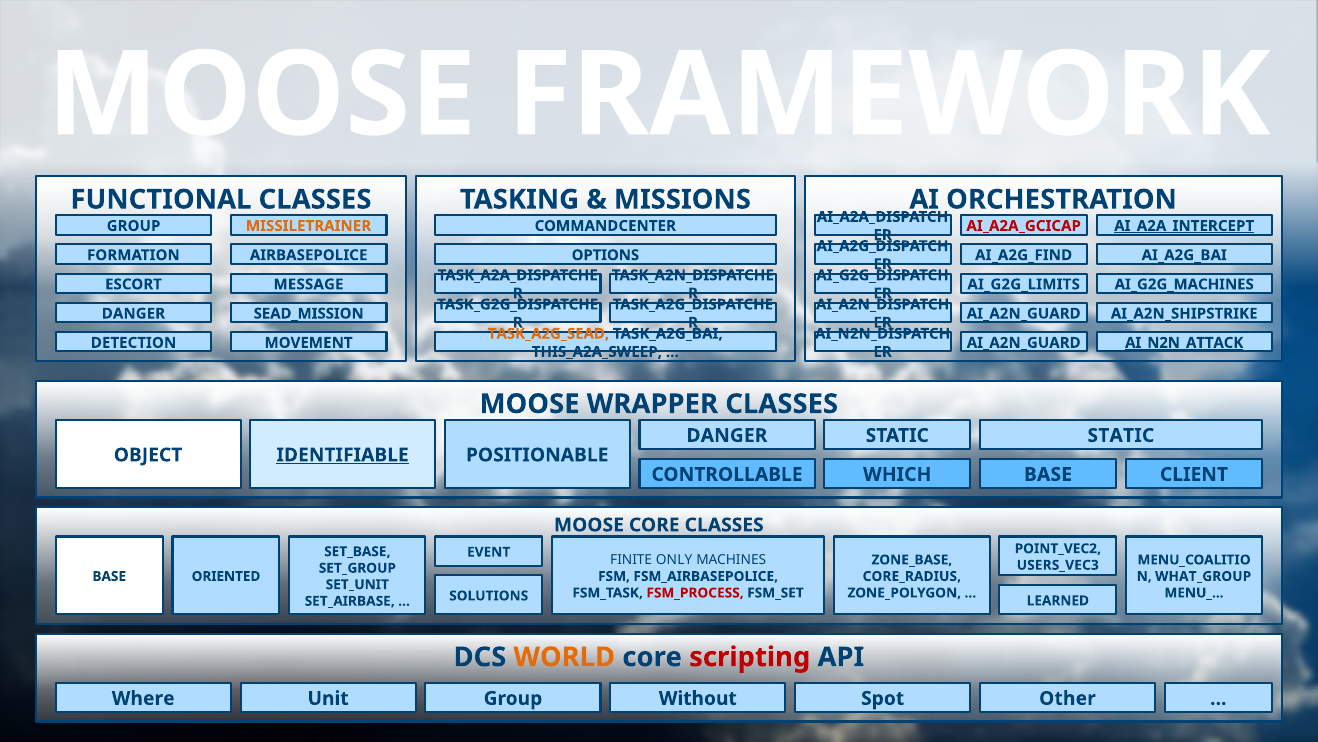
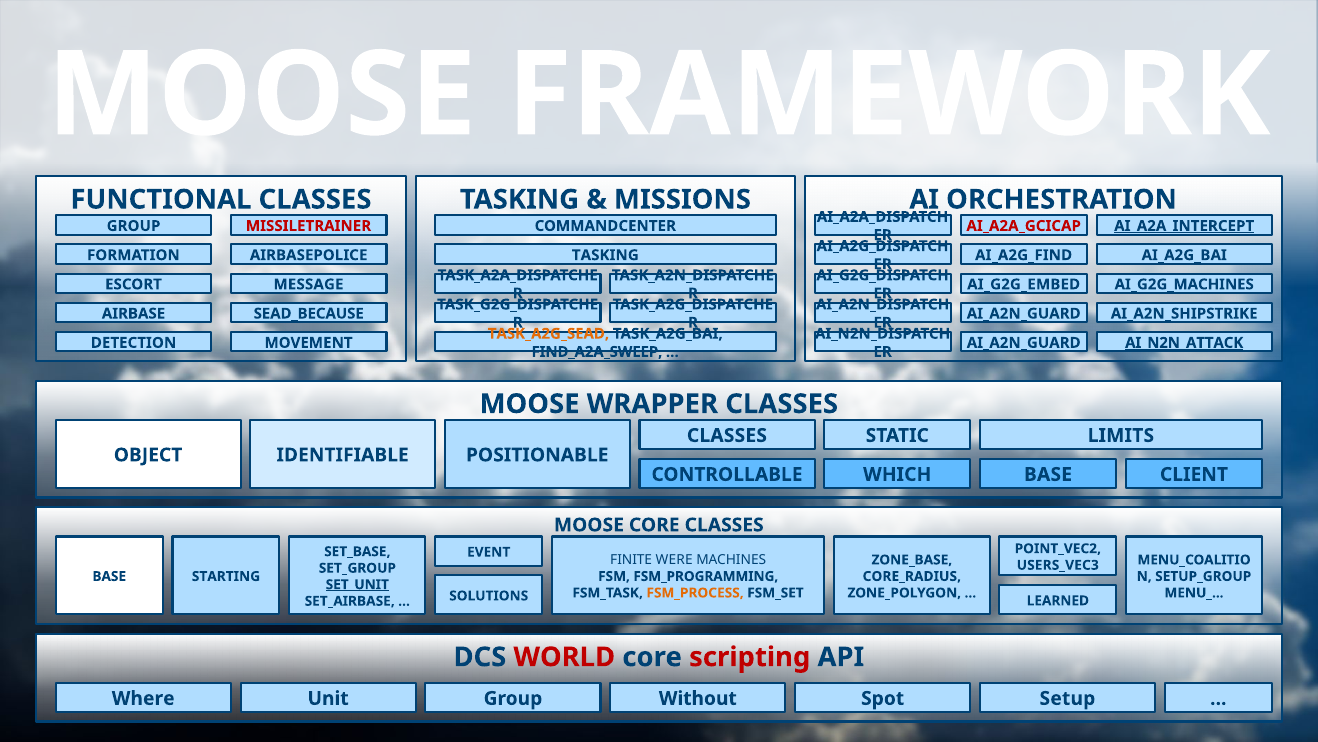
MISSILETRAINER colour: orange -> red (309, 226)
OPTIONS: OPTIONS -> TASKING (605, 255)
AI_G2G_LIMITS: AI_G2G_LIMITS -> AI_G2G_EMBED (1024, 284)
DANGER: DANGER -> AIRBASE (133, 313)
SEAD_MISSION: SEAD_MISSION -> SEAD_BECAUSE (309, 313)
THIS_A2A_SWEEP: THIS_A2A_SWEEP -> FIND_A2A_SWEEP (597, 352)
DANGER: DANGER -> CLASSES (727, 435)
STATIC: STATIC -> LIMITS (1121, 435)
IDENTIFIABLE underline: present -> none (343, 455)
ONLY: ONLY -> WERE (674, 559)
ORIENTED: ORIENTED -> STARTING (226, 576)
FSM_AIRBASEPOLICE: FSM_AIRBASEPOLICE -> FSM_PROGRAMMING (706, 576)
WHAT_GROUP: WHAT_GROUP -> SETUP_GROUP (1203, 576)
SET_UNIT underline: none -> present (357, 584)
FSM_PROCESS colour: red -> orange (695, 592)
WORLD colour: orange -> red (564, 657)
Other: Other -> Setup (1067, 698)
